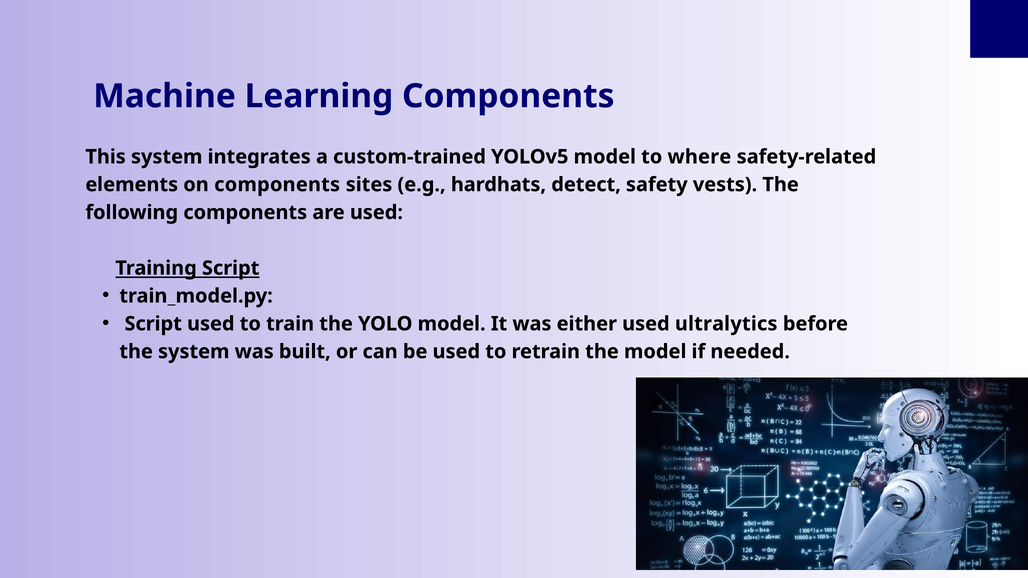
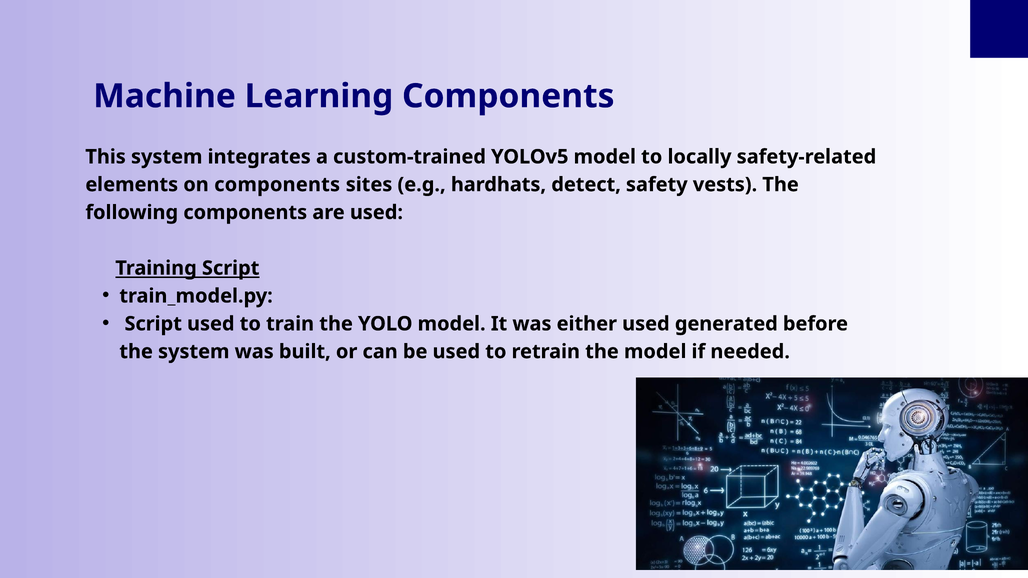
where: where -> locally (699, 157)
ultralytics: ultralytics -> generated (726, 324)
